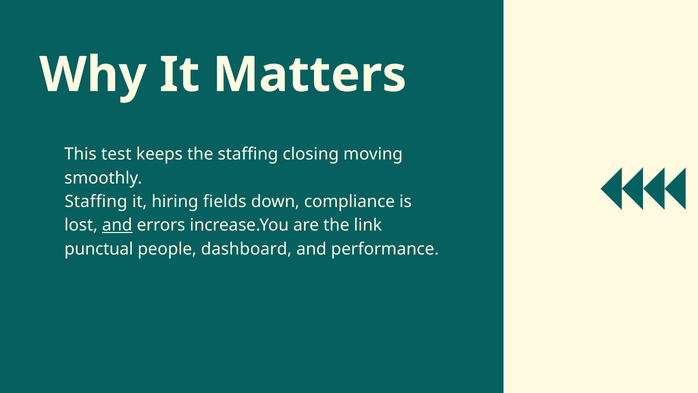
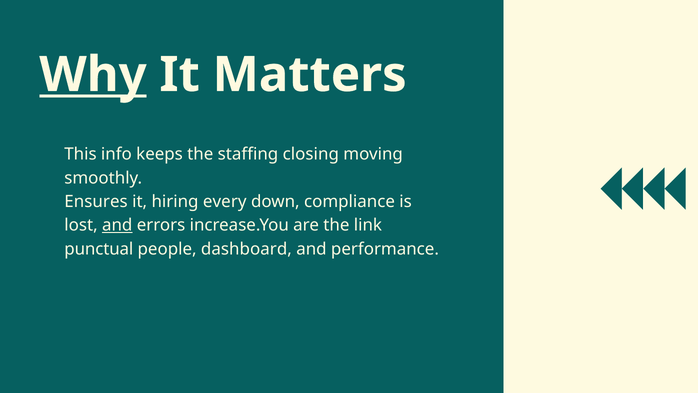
Why underline: none -> present (93, 75)
test: test -> info (116, 154)
Staffing: Staffing -> Ensures (96, 201)
fields: fields -> every (225, 201)
